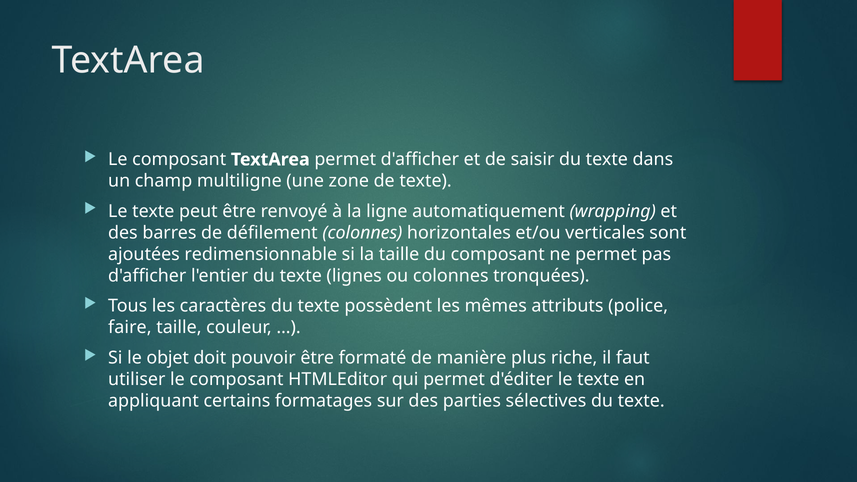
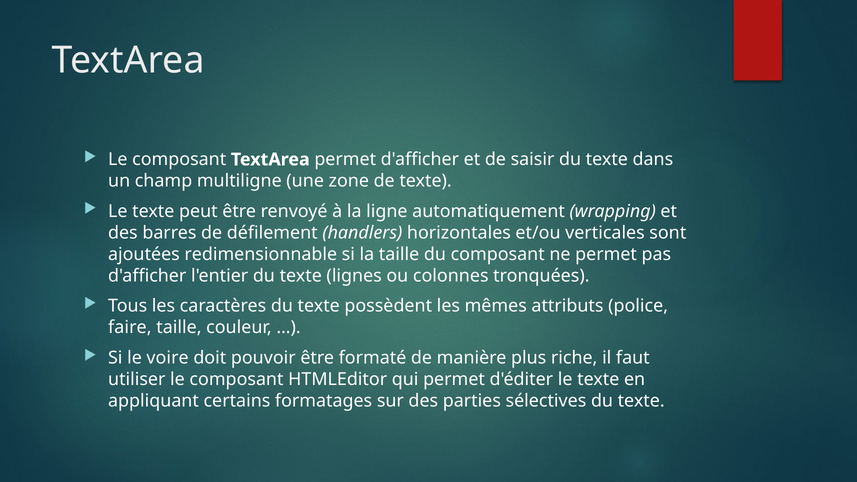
défilement colonnes: colonnes -> handlers (362, 233)
objet: objet -> voire (168, 358)
